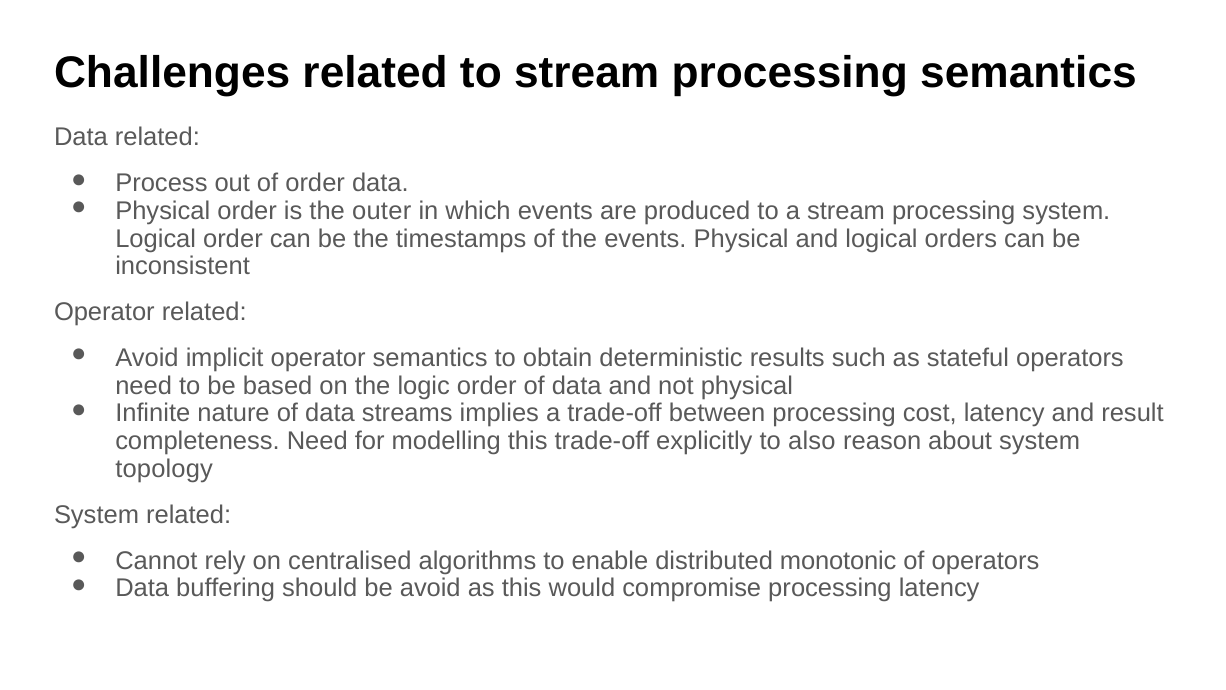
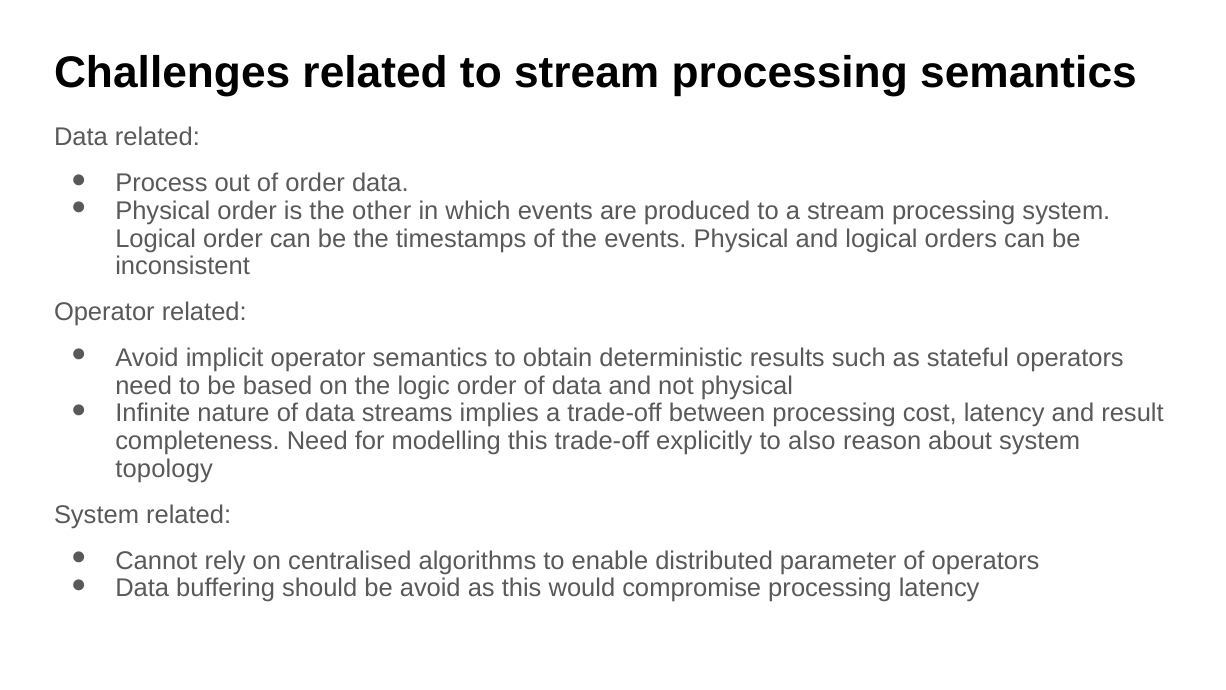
outer: outer -> other (382, 211)
monotonic: monotonic -> parameter (838, 560)
